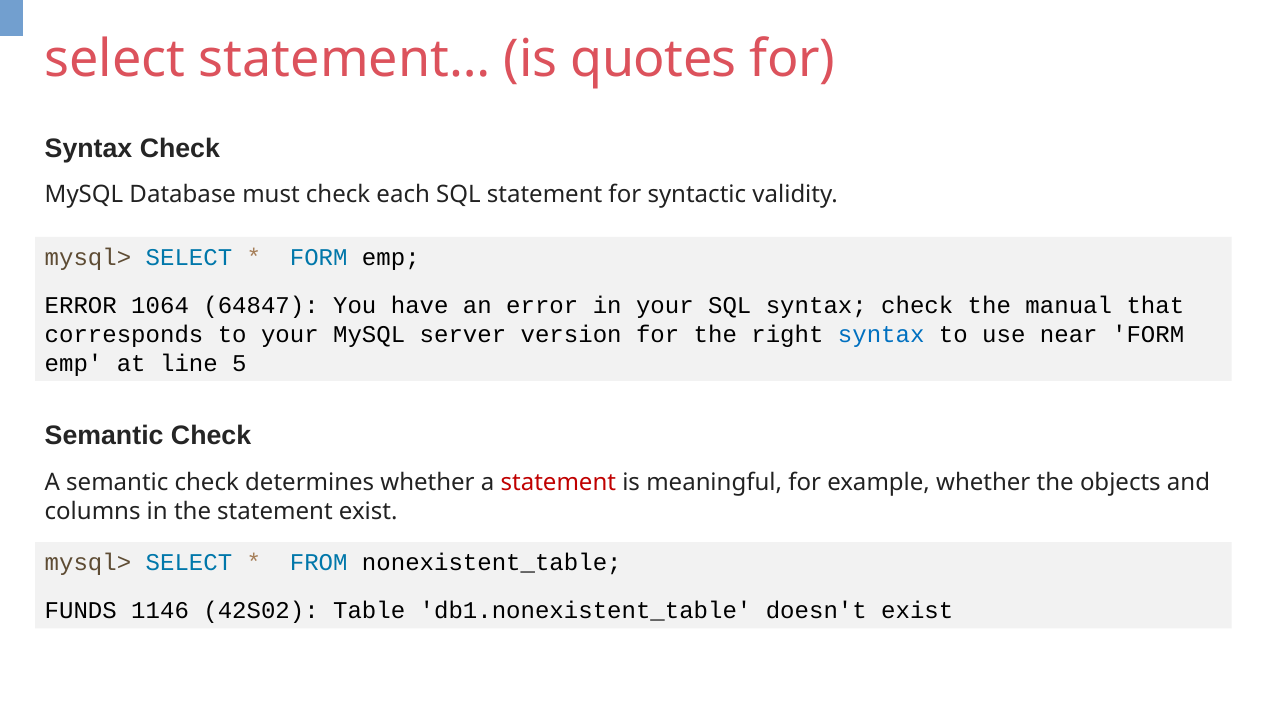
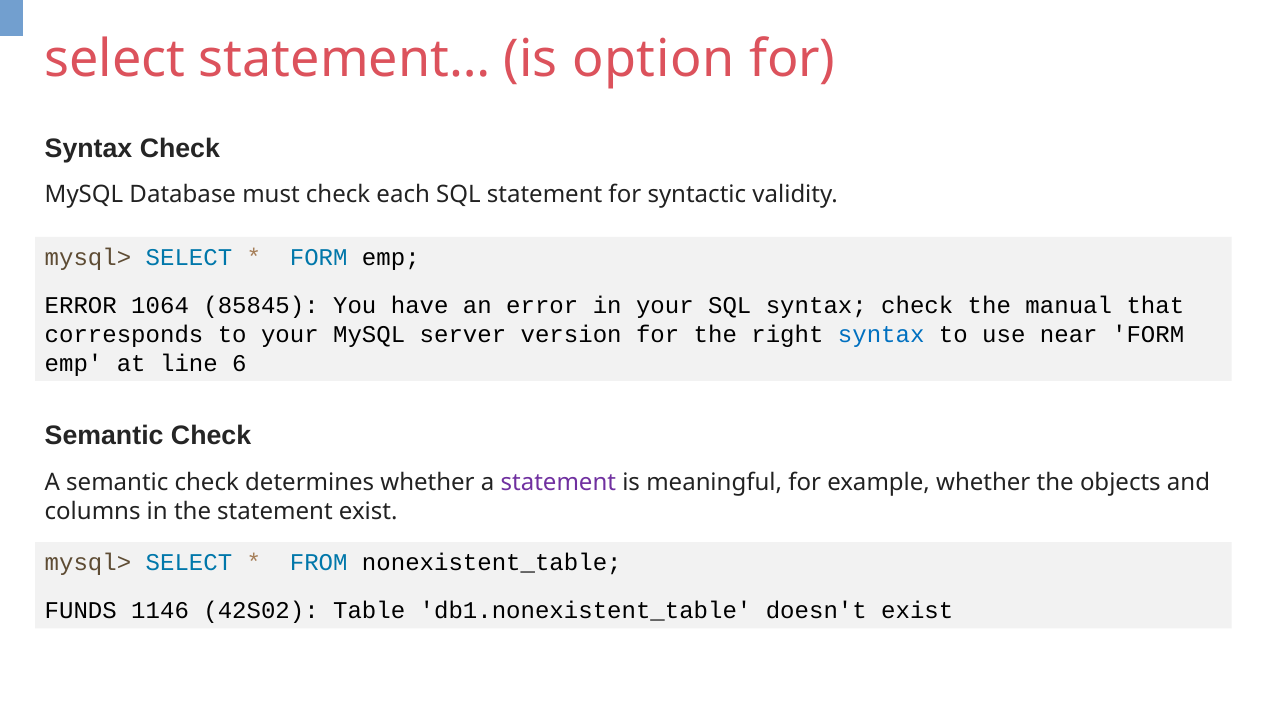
quotes: quotes -> option (653, 59)
64847: 64847 -> 85845 (261, 306)
5: 5 -> 6 (239, 363)
statement colour: red -> purple (558, 483)
